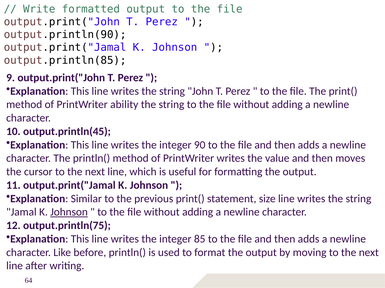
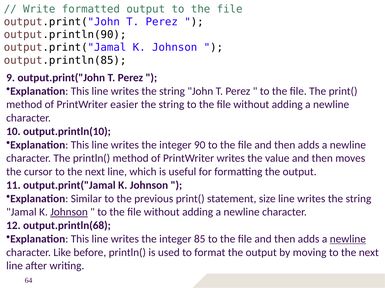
ability: ability -> easier (124, 105)
output.println(45: output.println(45 -> output.println(10 (67, 132)
output.println(75: output.println(75 -> output.println(68 (67, 226)
newline underline: none -> present (348, 240)
